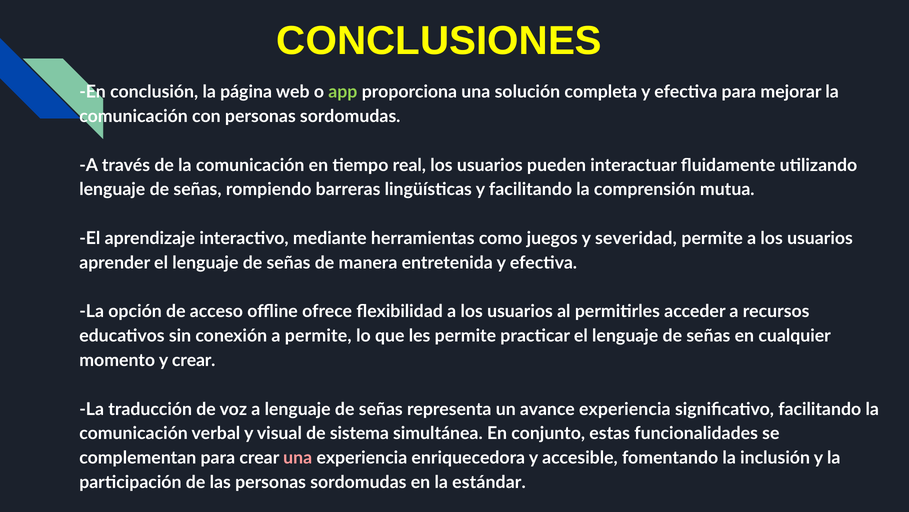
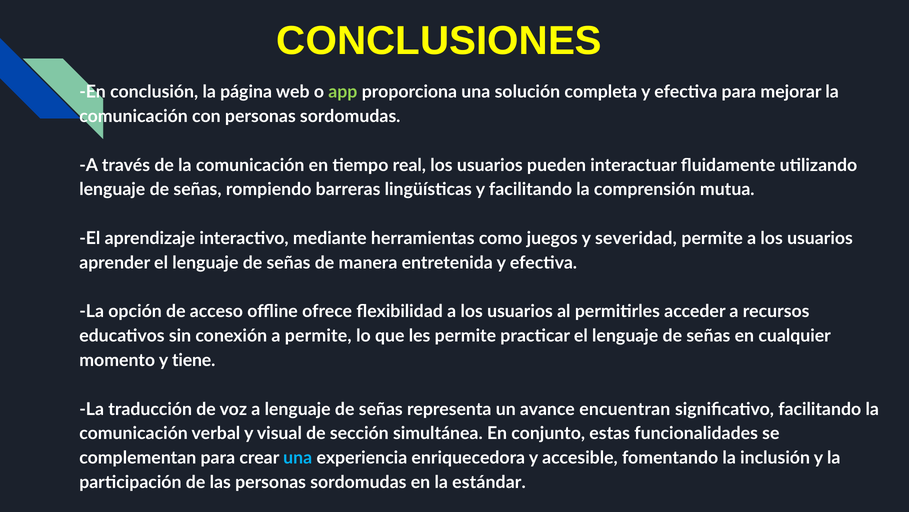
y crear: crear -> tiene (194, 360)
avance experiencia: experiencia -> encuentran (625, 409)
sistema: sistema -> sección (359, 433)
una colour: pink -> light blue (298, 457)
